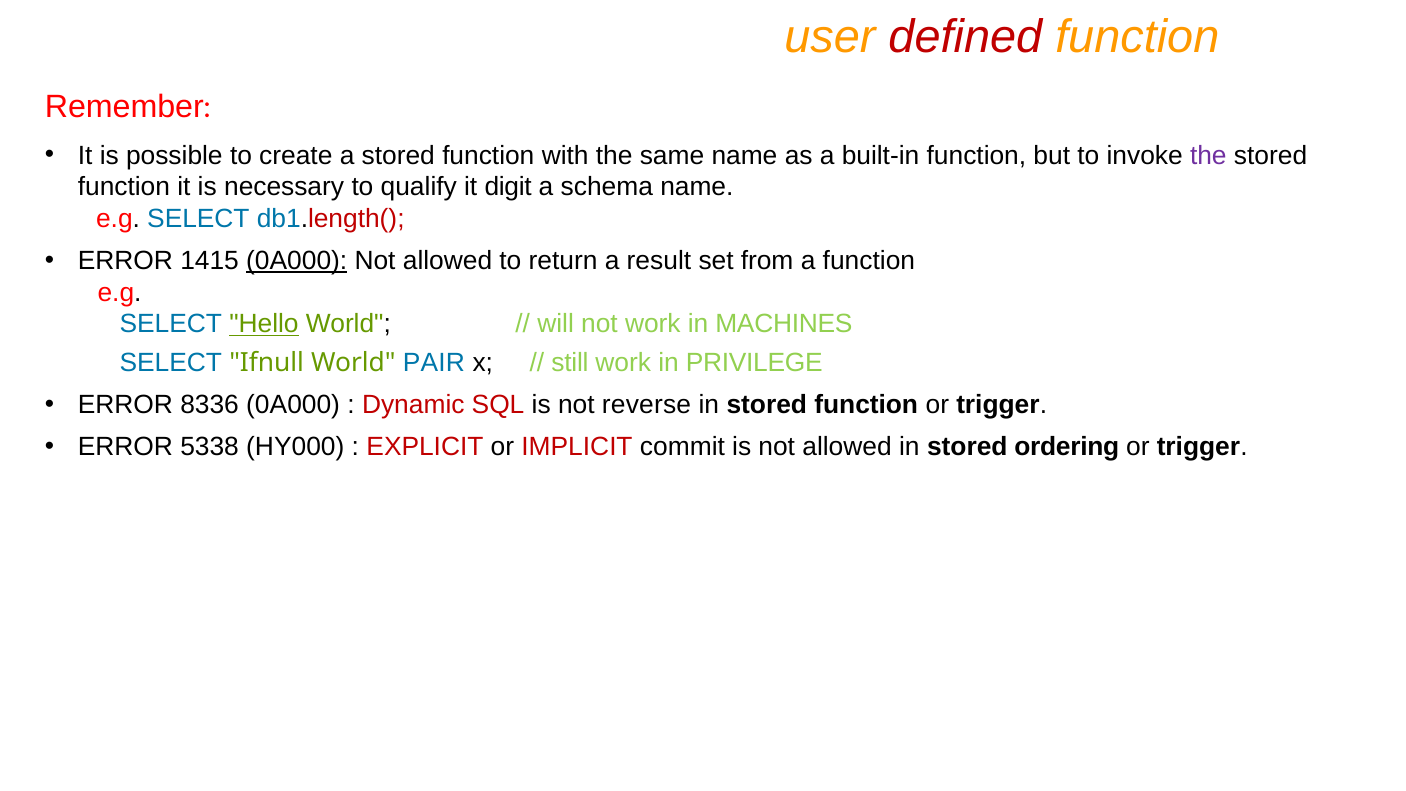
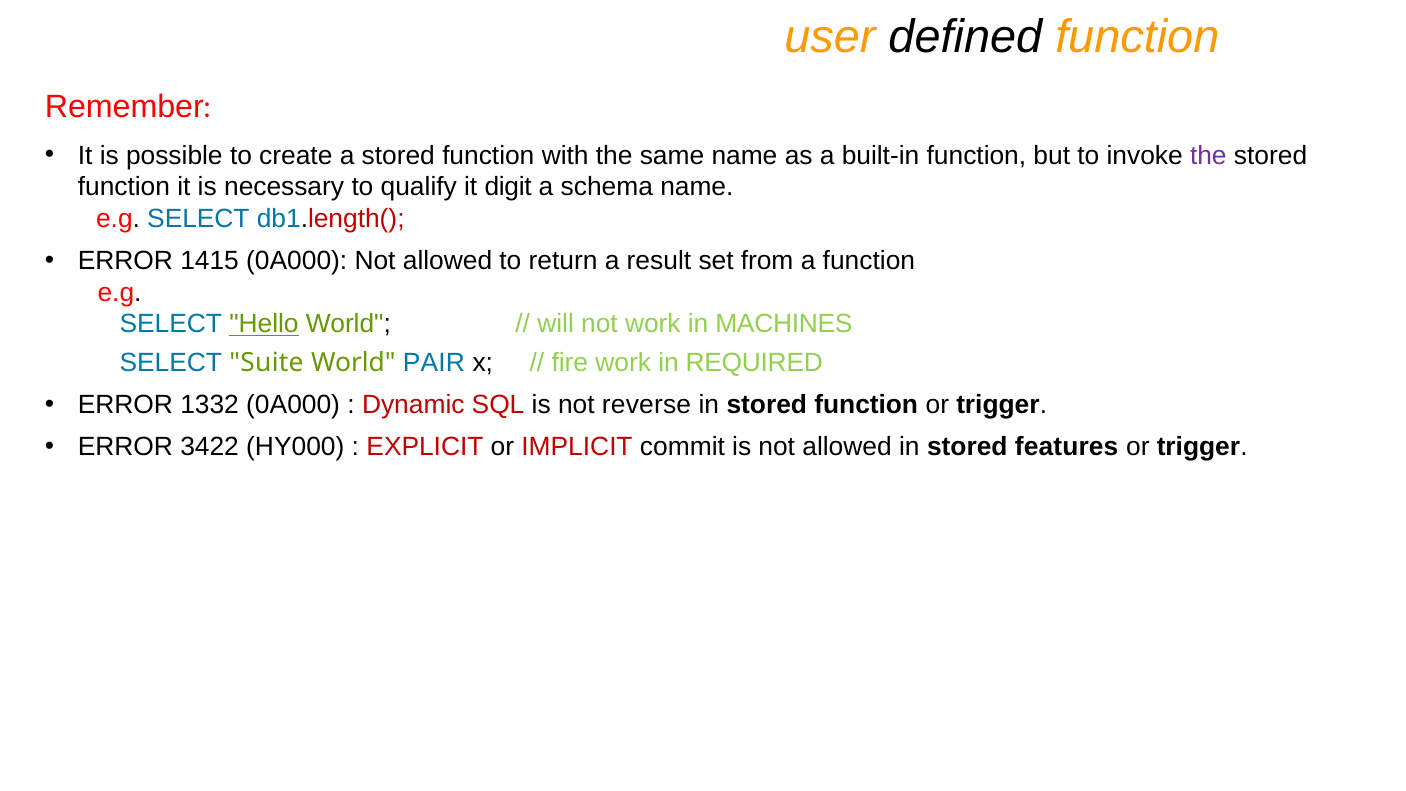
defined colour: red -> black (965, 37)
0A000 underline: present -> none (297, 261)
Ifnull: Ifnull -> Suite (266, 363)
still: still -> fire (570, 363)
PRIVILEGE: PRIVILEGE -> REQUIRED (754, 363)
8336: 8336 -> 1332 (210, 405)
5338: 5338 -> 3422 (210, 447)
ordering: ordering -> features (1067, 447)
